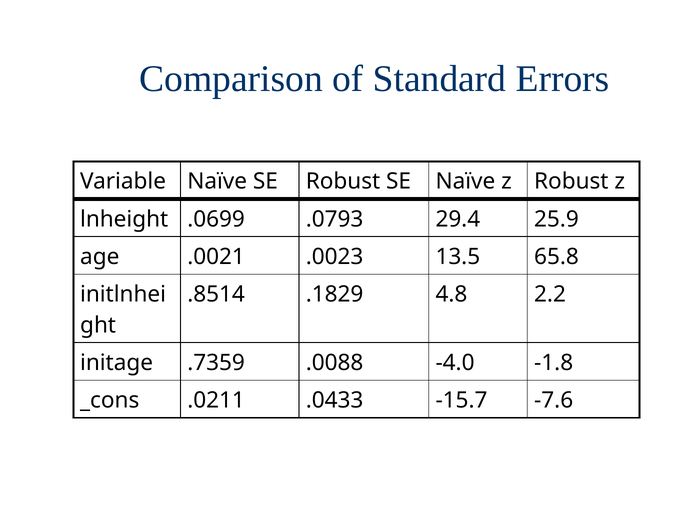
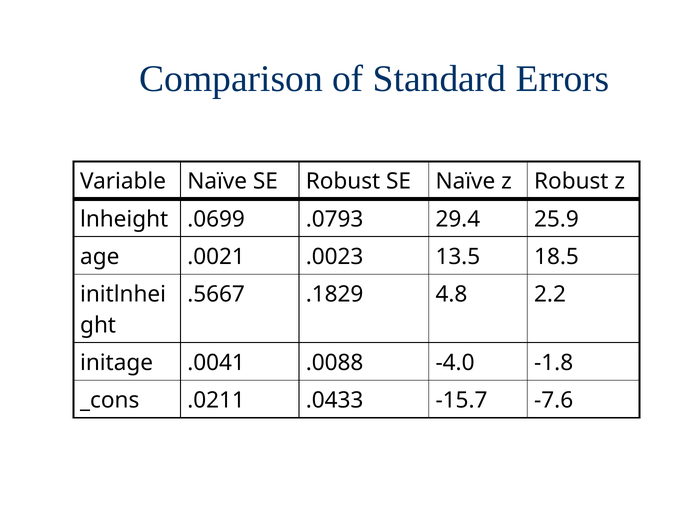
65.8: 65.8 -> 18.5 (556, 257)
.8514: .8514 -> .5667 (216, 294)
.7359: .7359 -> .0041 (216, 362)
